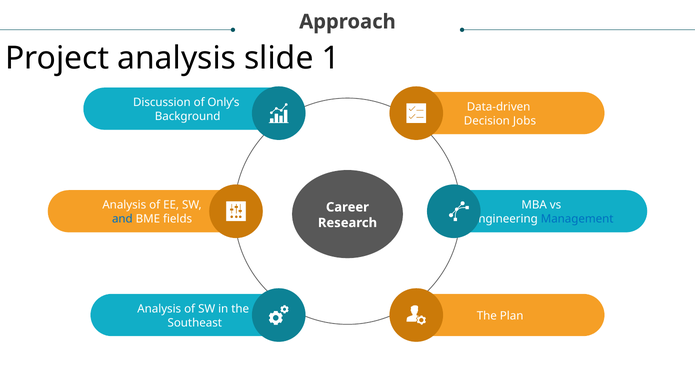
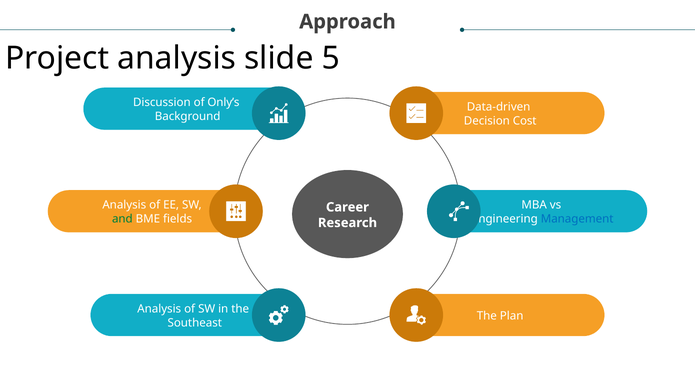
1: 1 -> 5 (331, 58)
Jobs: Jobs -> Cost (525, 121)
and colour: blue -> green (122, 219)
